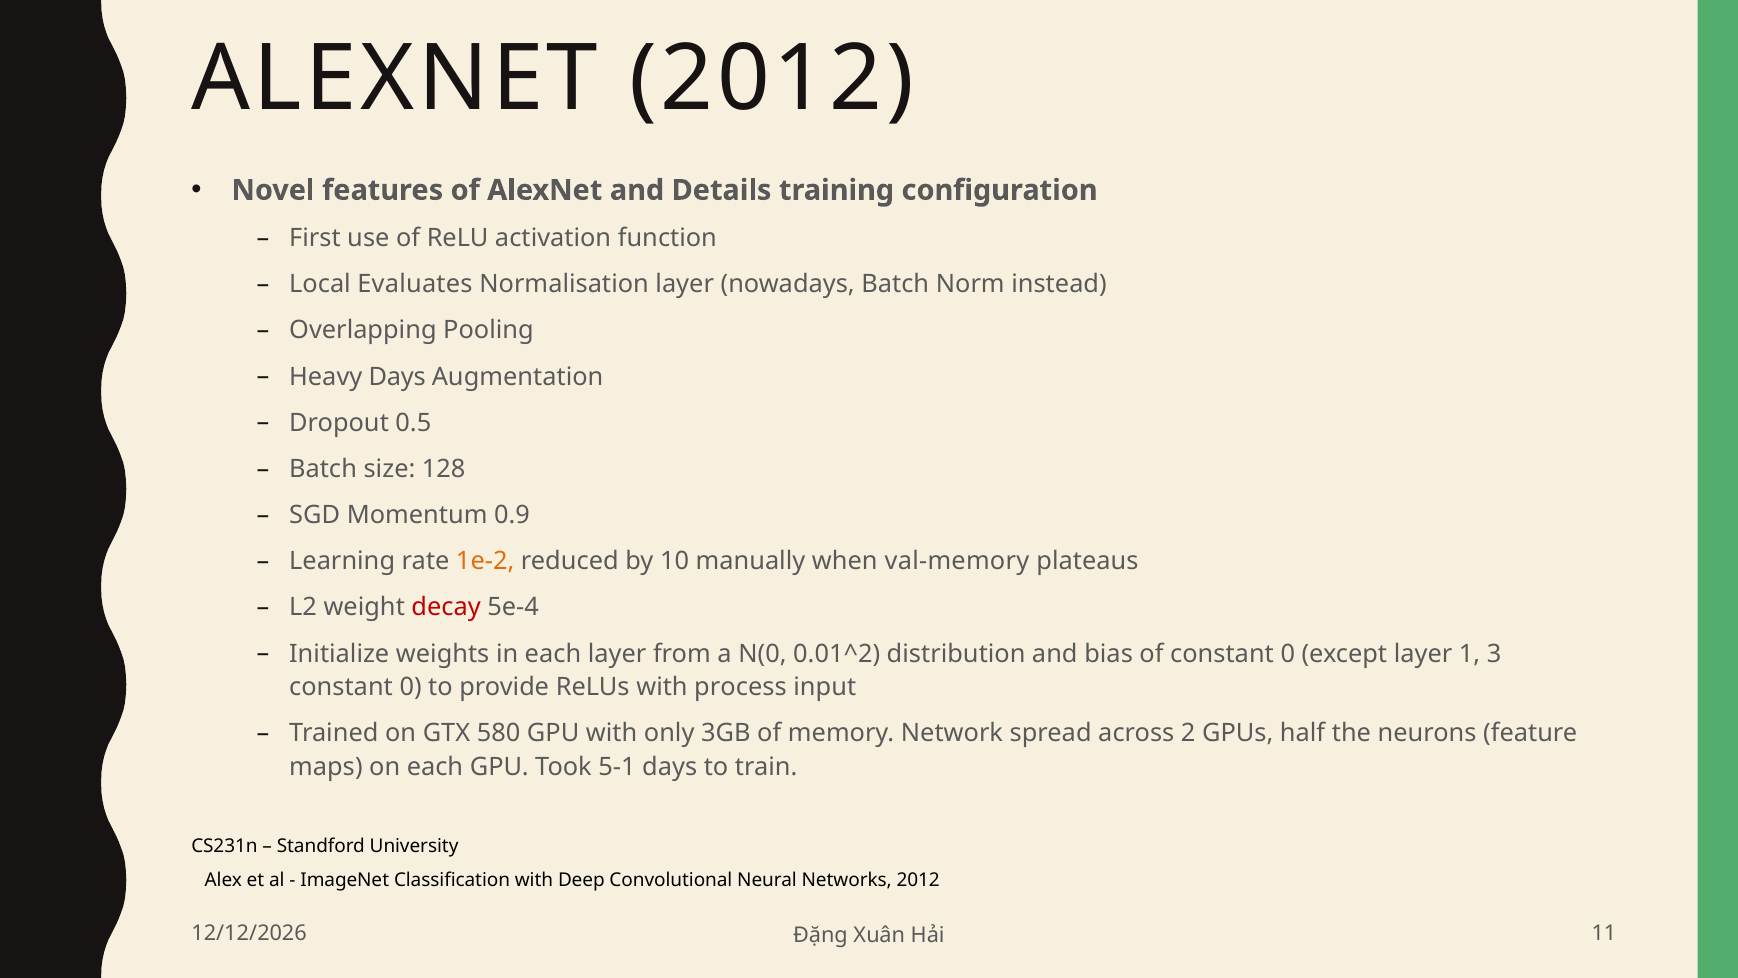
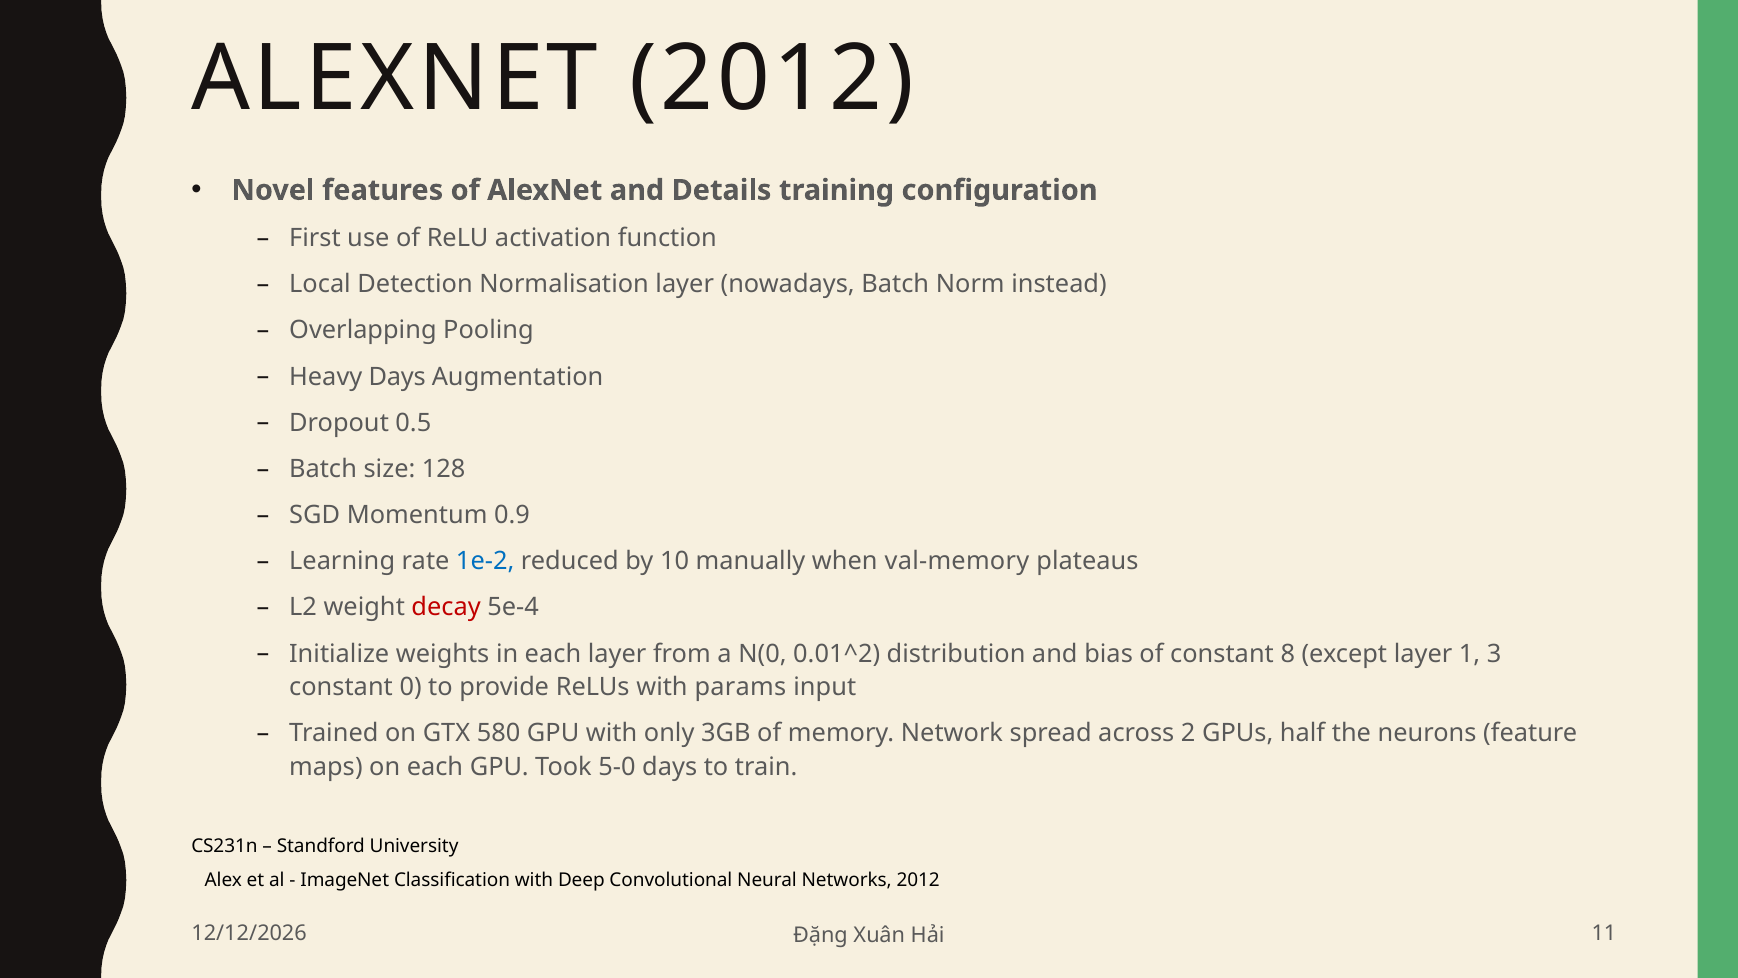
Evaluates: Evaluates -> Detection (415, 284)
1e-2 colour: orange -> blue (485, 561)
of constant 0: 0 -> 8 (1288, 653)
process: process -> params (740, 687)
5-1: 5-1 -> 5-0 (617, 766)
